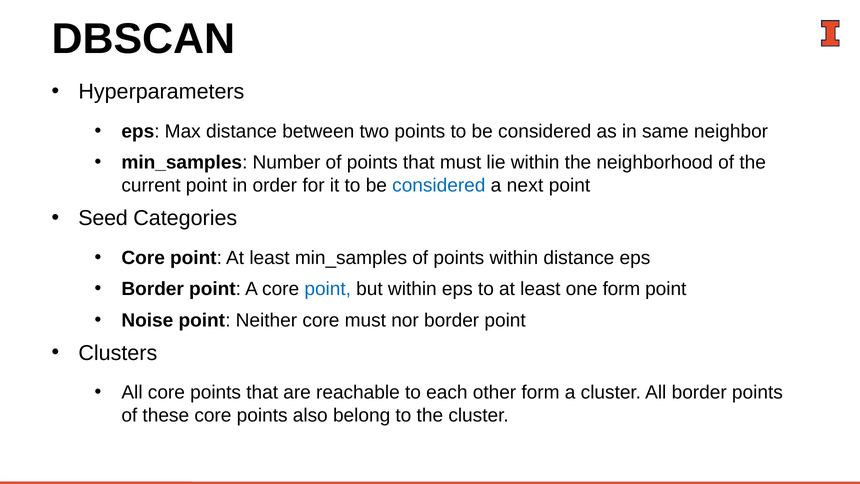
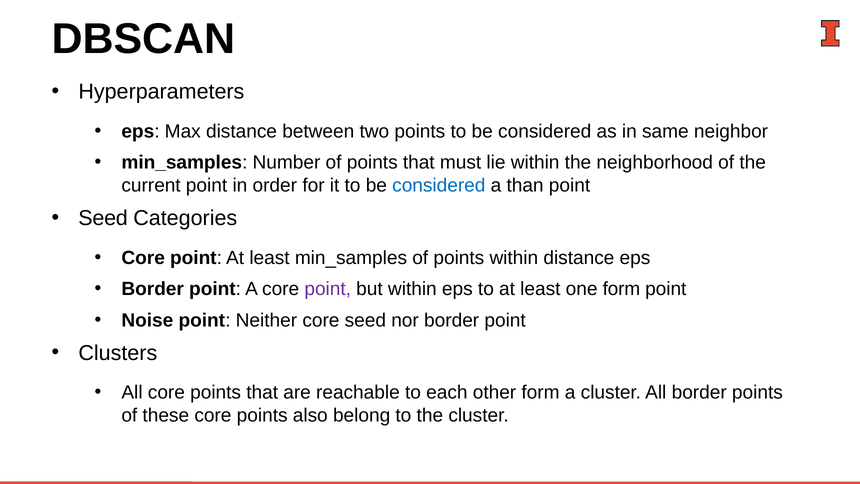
next: next -> than (525, 186)
point colour: blue -> purple (328, 289)
core must: must -> seed (365, 320)
